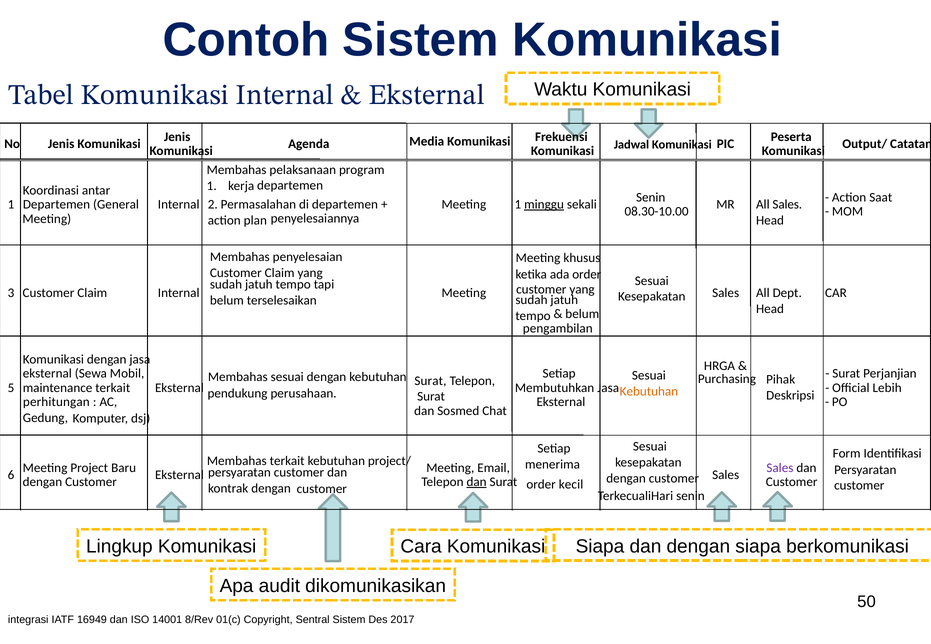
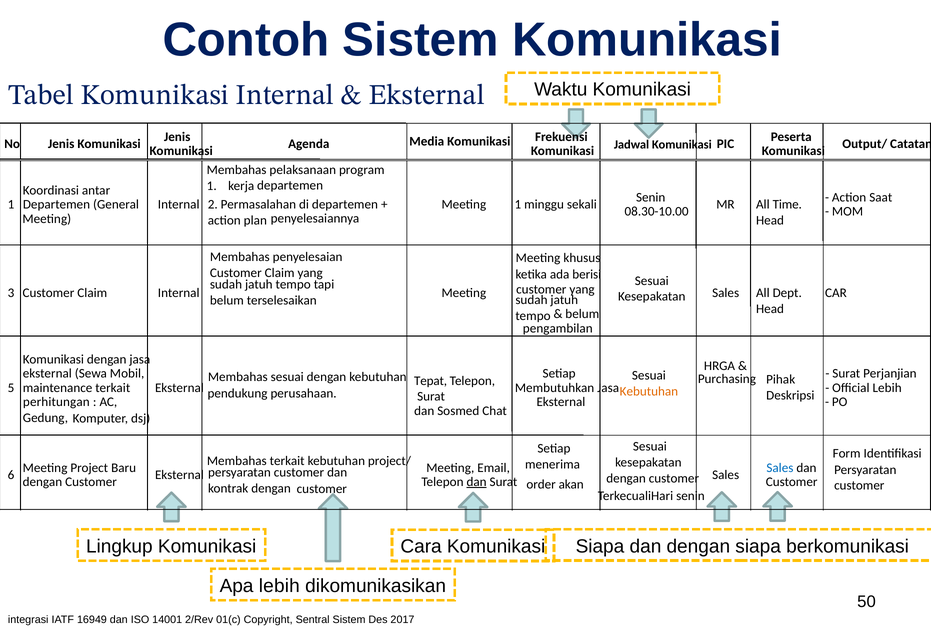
minggu underline: present -> none (544, 205)
All Sales: Sales -> Time (787, 205)
ada order: order -> berisi (587, 274)
Surat: Surat -> Tepat (431, 381)
Sales colour: purple -> blue (780, 468)
kecil: kecil -> akan (571, 485)
Apa audit: audit -> lebih (279, 586)
8/Rev: 8/Rev -> 2/Rev (199, 620)
